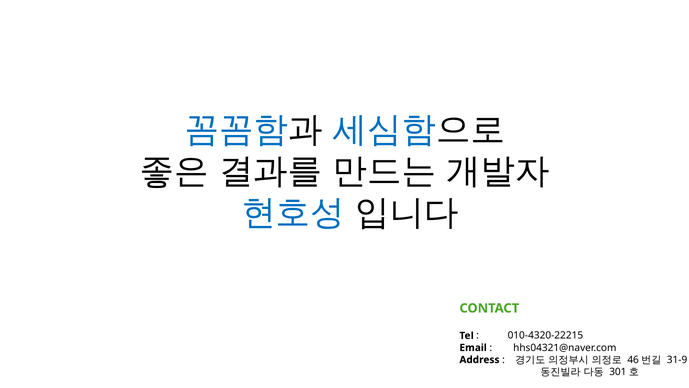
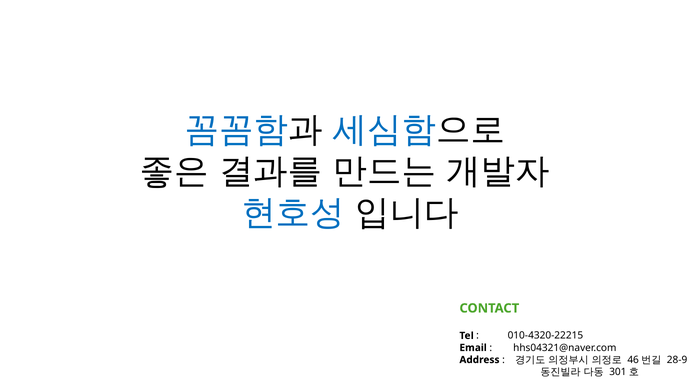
31-9: 31-9 -> 28-9 (677, 359)
